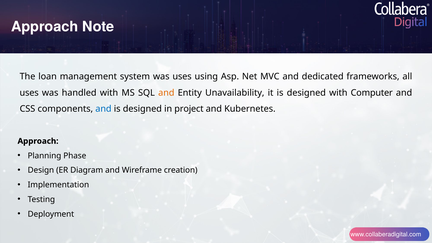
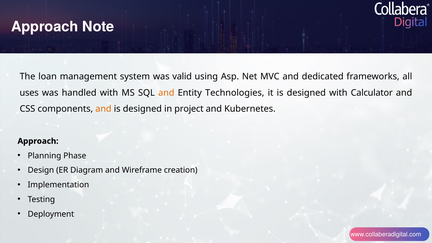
was uses: uses -> valid (182, 77)
Unavailability: Unavailability -> Technologies (235, 93)
Computer: Computer -> Calculator (372, 93)
and colour: blue -> orange (103, 109)
